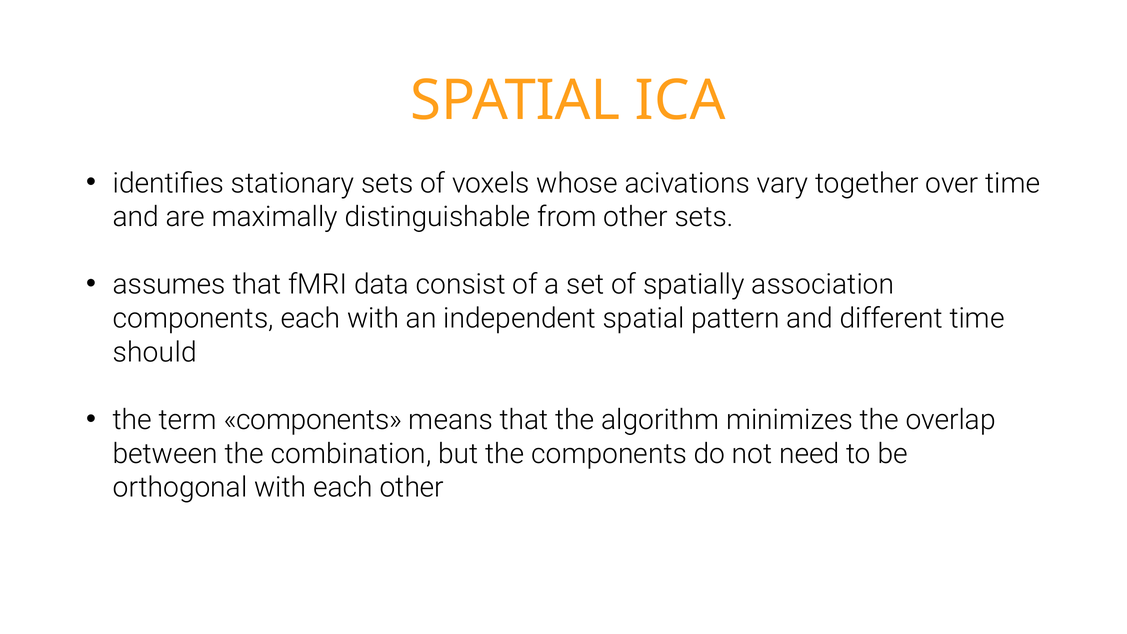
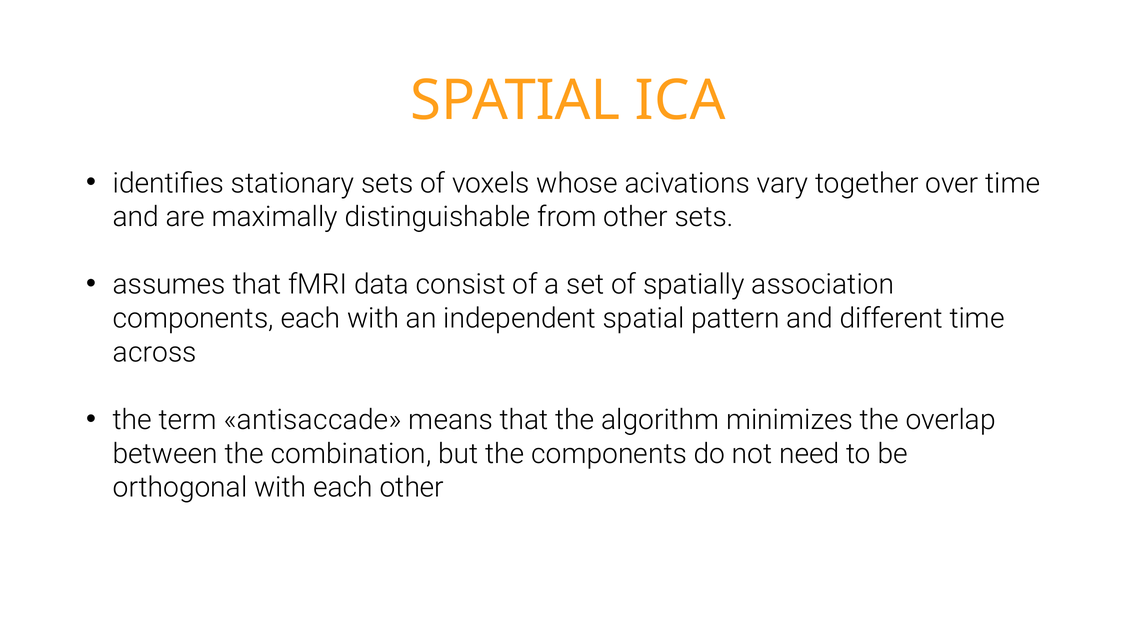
should: should -> across (155, 352)
term components: components -> antisaccade (313, 420)
